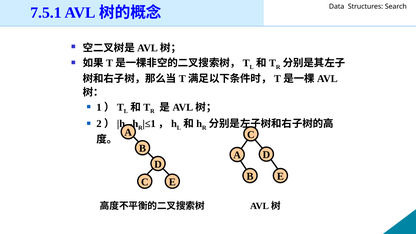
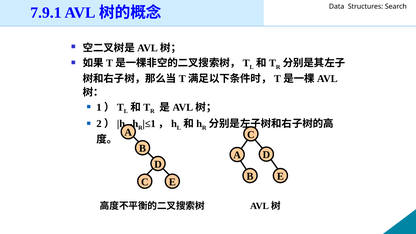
7.5.1: 7.5.1 -> 7.9.1 (46, 13)
